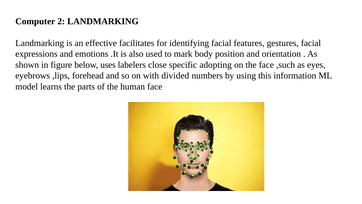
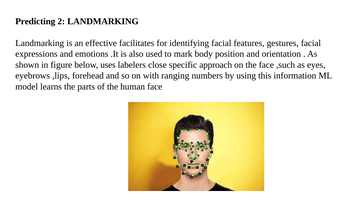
Computer: Computer -> Predicting (35, 21)
adopting: adopting -> approach (216, 65)
divided: divided -> ranging (175, 76)
